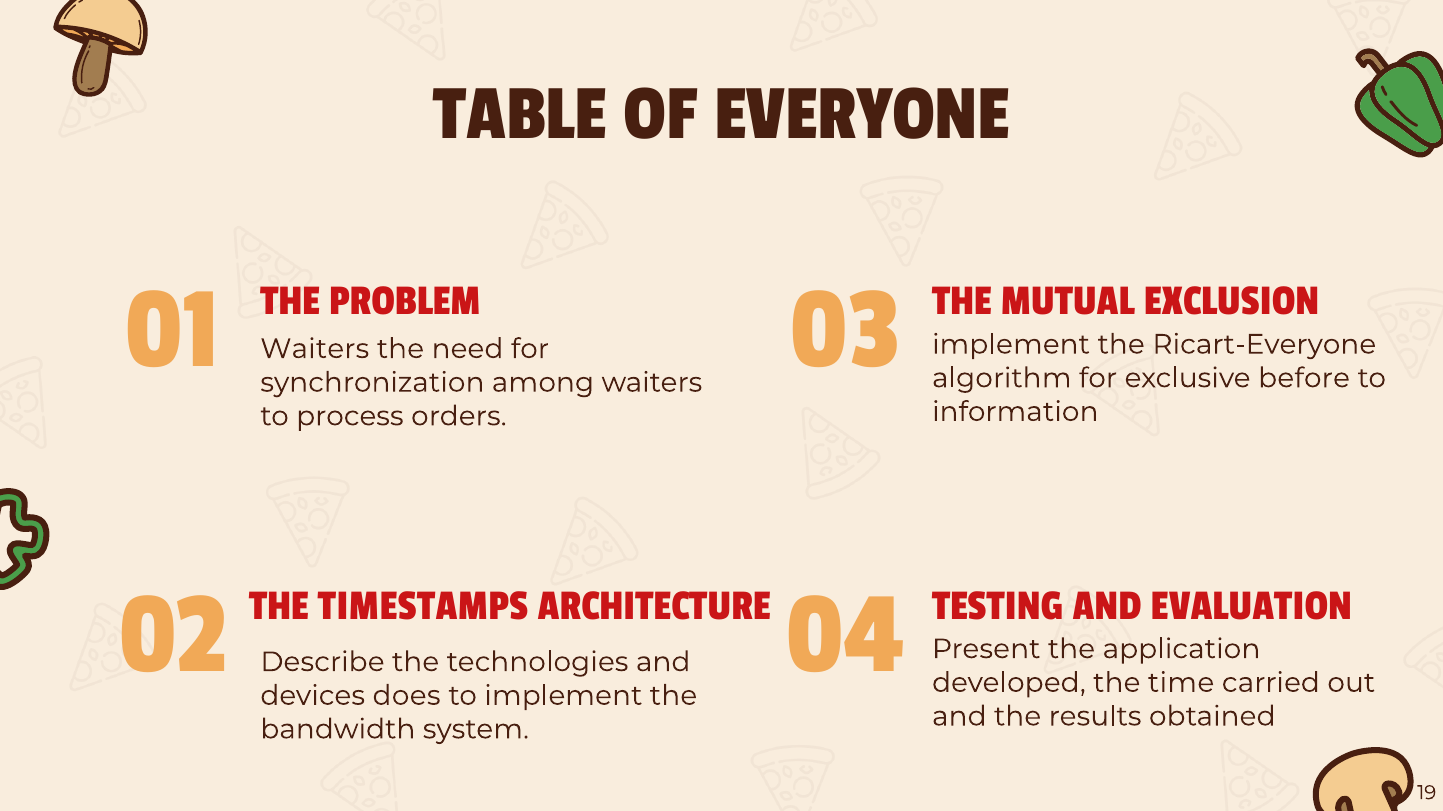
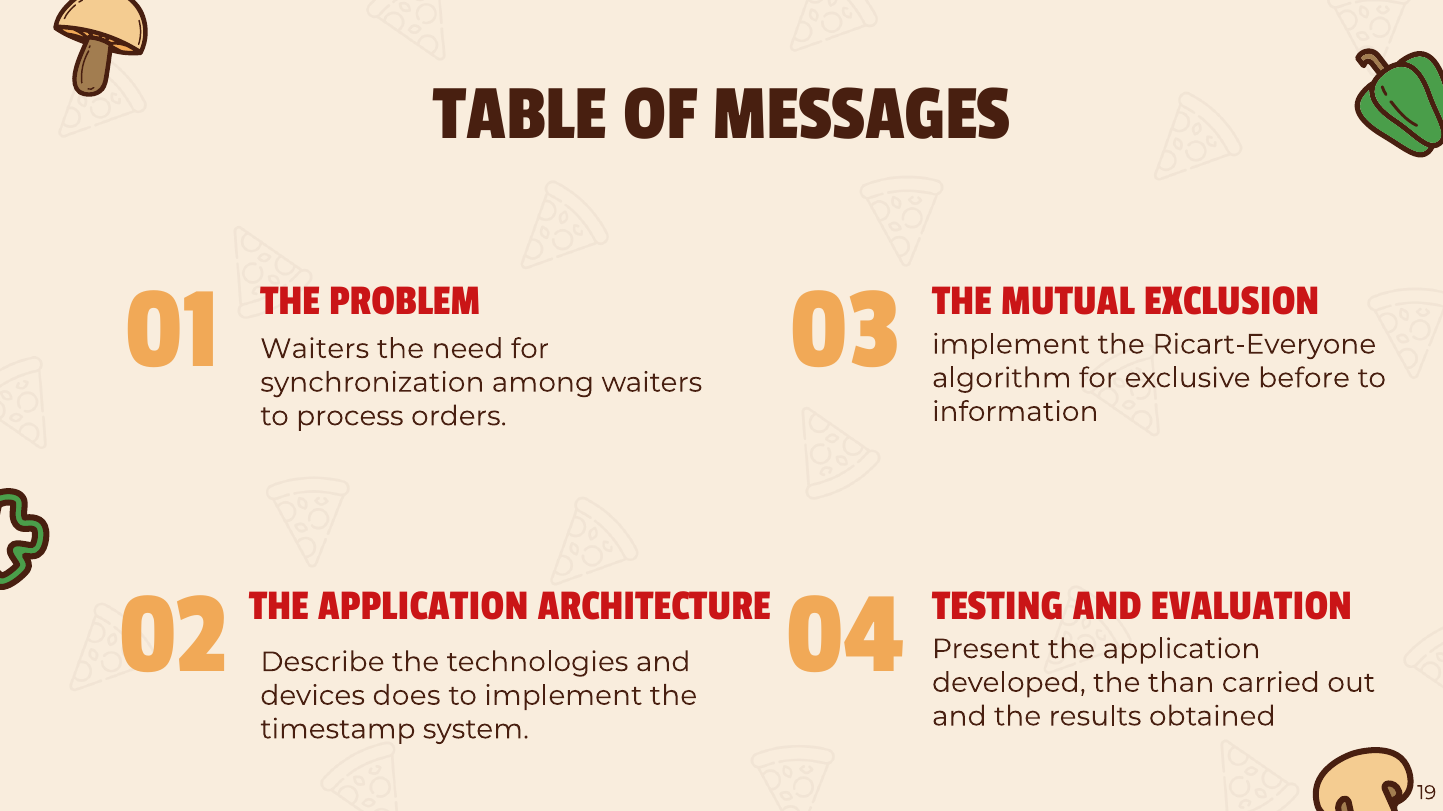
EVERYONE: EVERYONE -> MESSAGES (862, 113)
TIMESTAMPS: TIMESTAMPS -> APPLICATION (423, 605)
time: time -> than (1181, 683)
bandwidth: bandwidth -> timestamp (338, 730)
